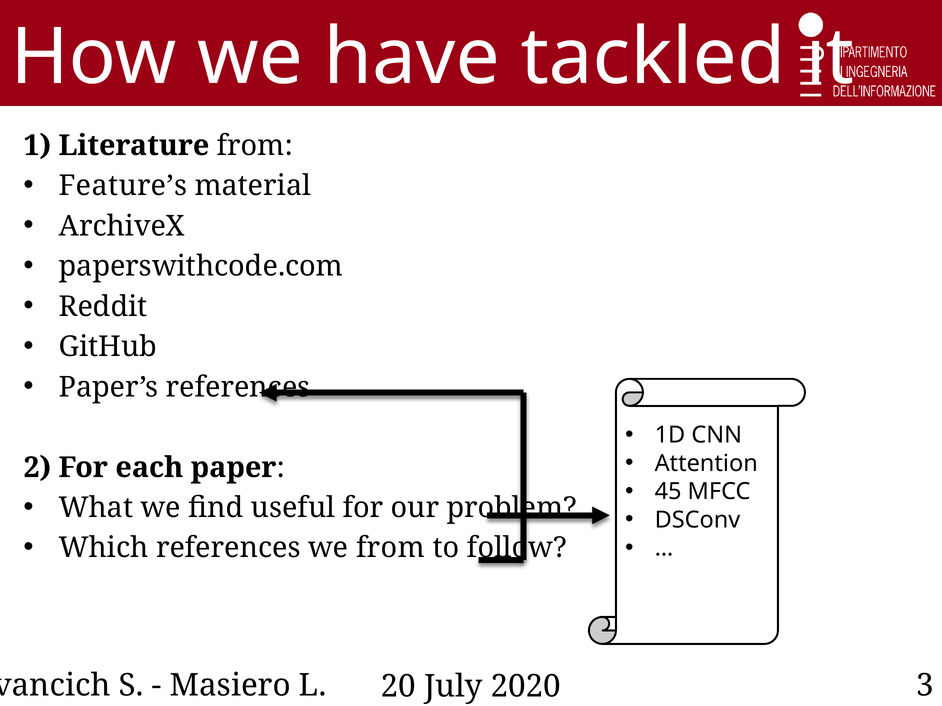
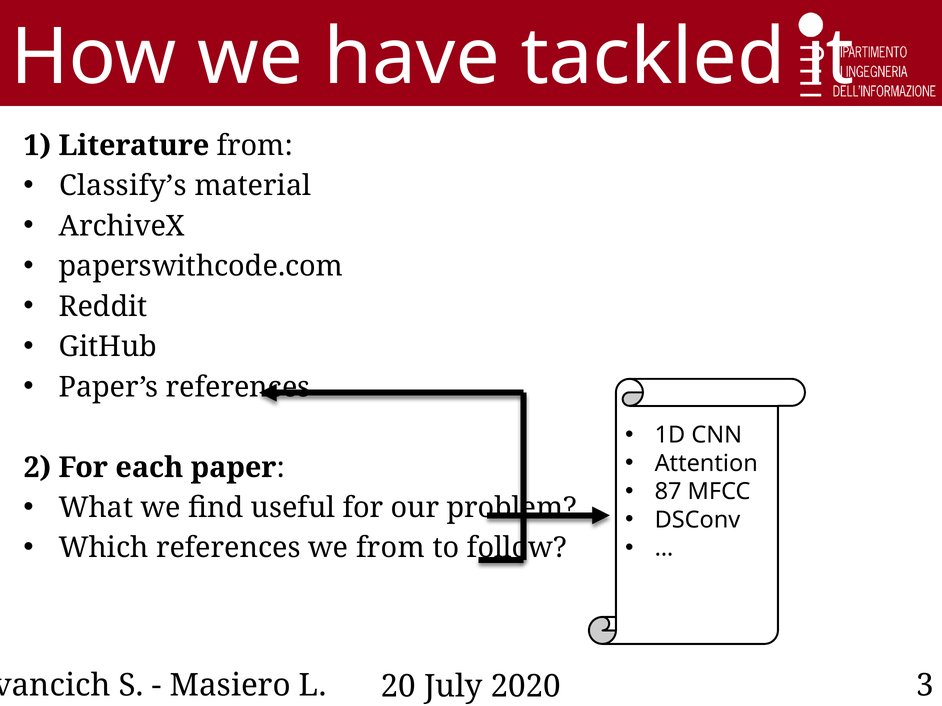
Feature’s: Feature’s -> Classify’s (123, 186)
45: 45 -> 87 (668, 492)
